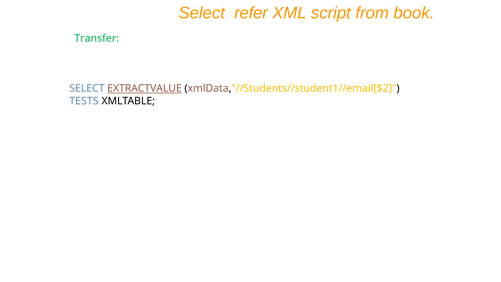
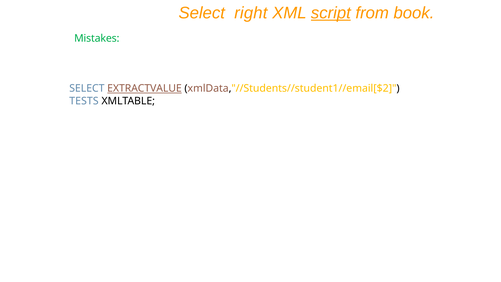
refer: refer -> right (251, 13)
script underline: none -> present (331, 13)
Transfer: Transfer -> Mistakes (97, 38)
